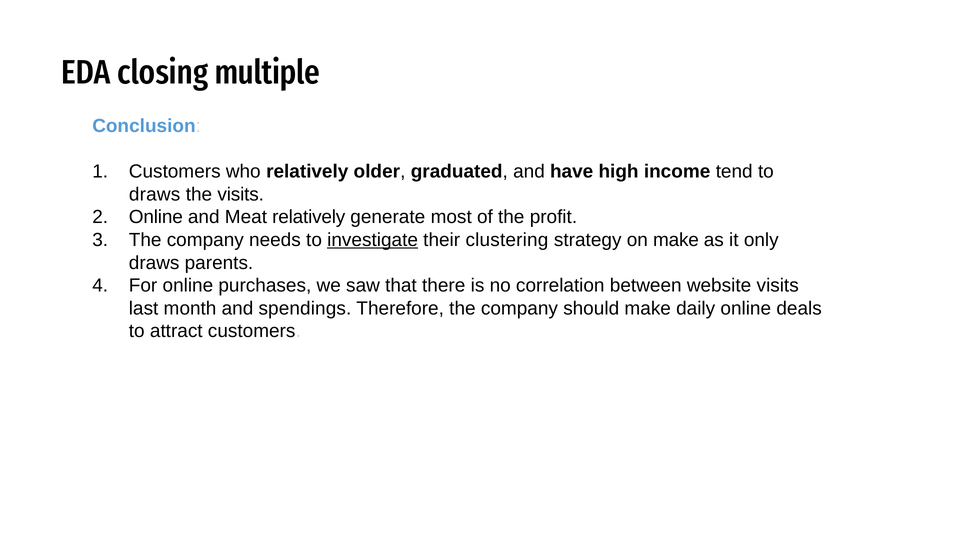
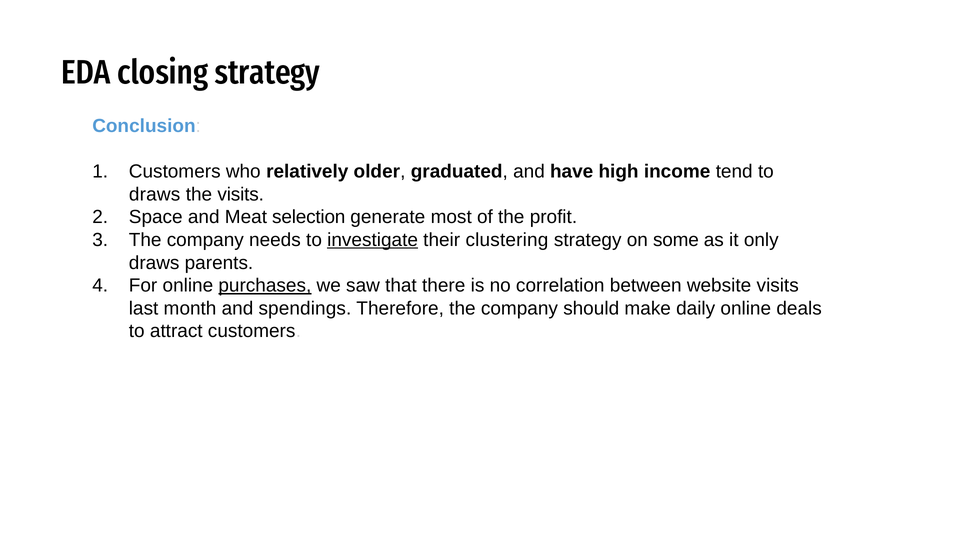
closing multiple: multiple -> strategy (267, 72)
Online: Online -> Space (156, 217)
Meat relatively: relatively -> selection (309, 217)
on make: make -> some (676, 240)
purchases underline: none -> present (265, 285)
